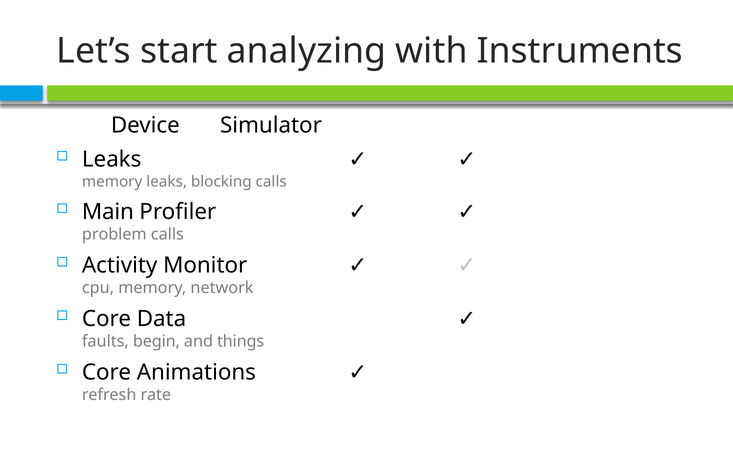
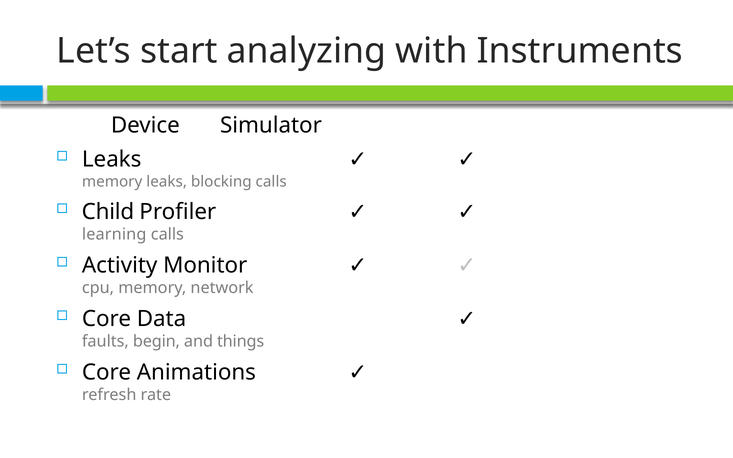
Main: Main -> Child (108, 212)
problem: problem -> learning (114, 235)
